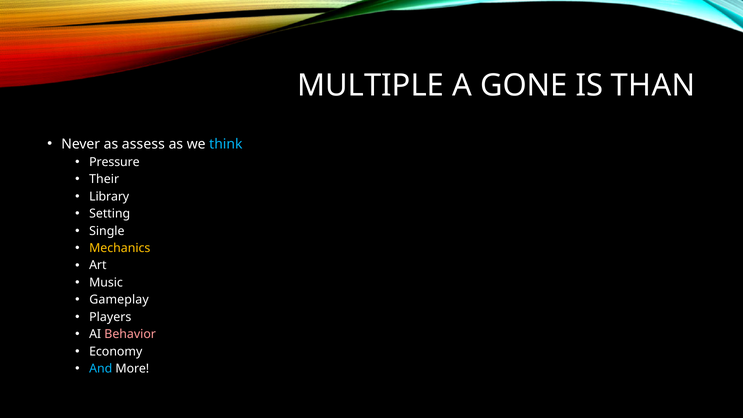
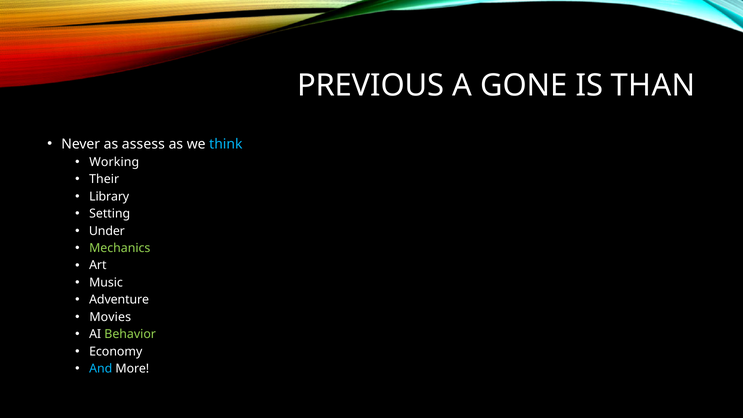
MULTIPLE: MULTIPLE -> PREVIOUS (371, 86)
Pressure: Pressure -> Working (114, 162)
Single: Single -> Under (107, 231)
Mechanics colour: yellow -> light green (120, 248)
Gameplay: Gameplay -> Adventure (119, 300)
Players: Players -> Movies (110, 317)
Behavior colour: pink -> light green (130, 334)
